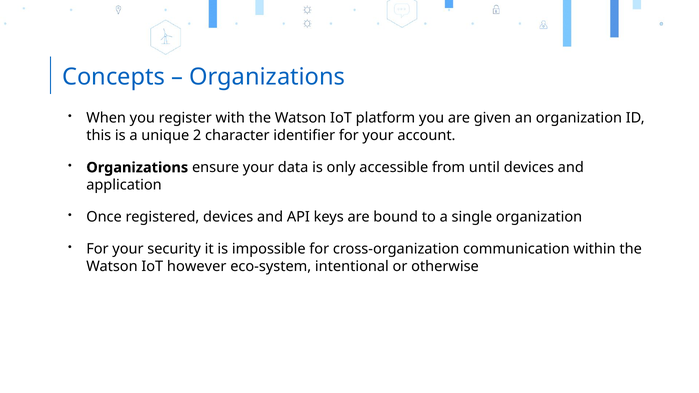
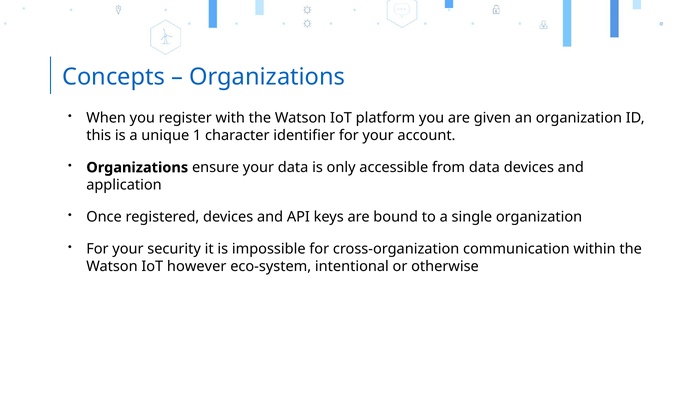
2: 2 -> 1 (197, 136)
from until: until -> data (484, 168)
